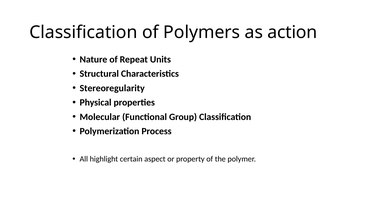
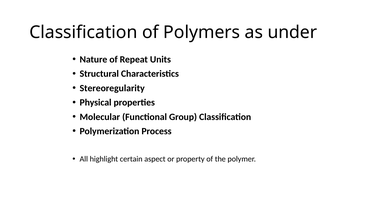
action: action -> under (292, 32)
